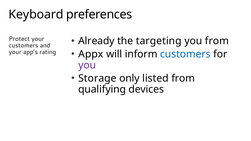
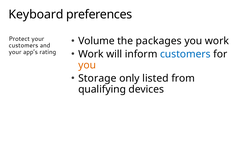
Already: Already -> Volume (96, 41)
targeting: targeting -> packages (159, 41)
you from: from -> work (217, 41)
Appx: Appx -> Work (91, 54)
you colour: purple -> orange (87, 65)
